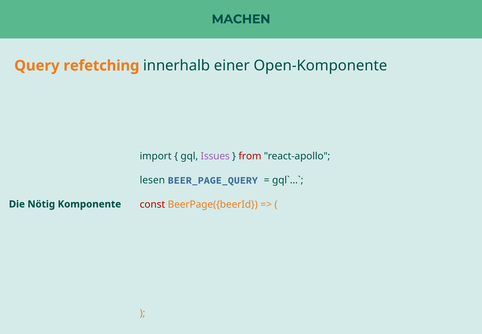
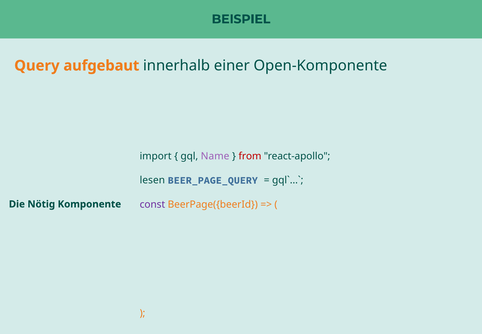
MACHEN: MACHEN -> BEISPIEL (241, 19)
refetching: refetching -> aufgebaut (101, 66)
Issues: Issues -> Name (215, 156)
const colour: red -> purple (152, 204)
